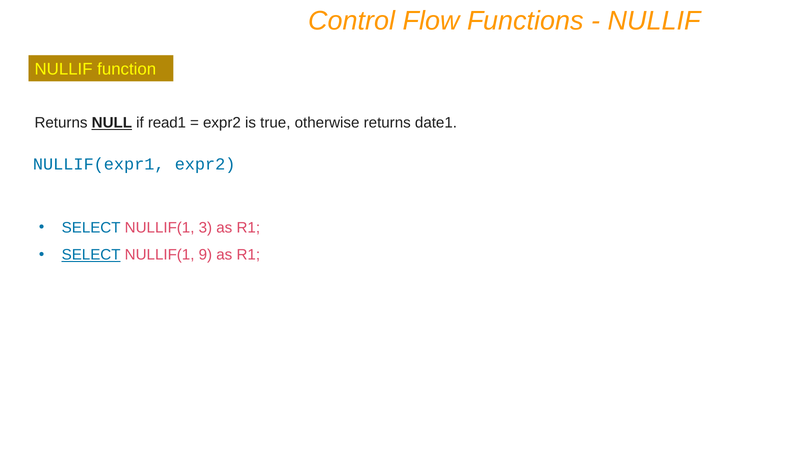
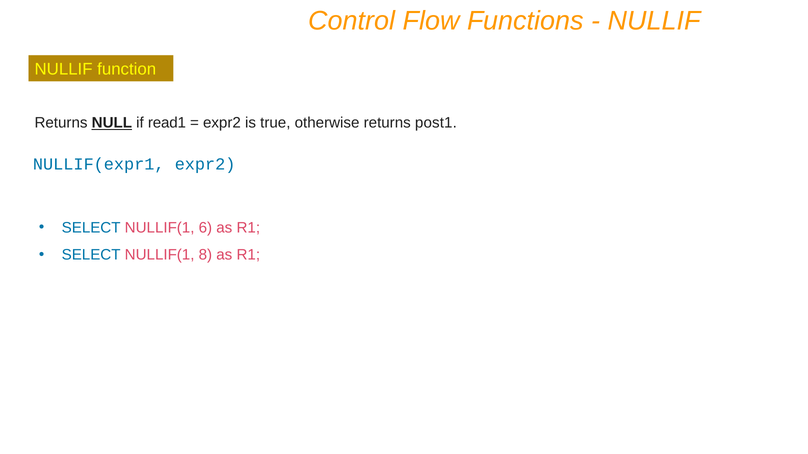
date1: date1 -> post1 (436, 123)
3: 3 -> 6 (205, 228)
SELECT underline: present -> none (91, 255)
9: 9 -> 8 (205, 255)
